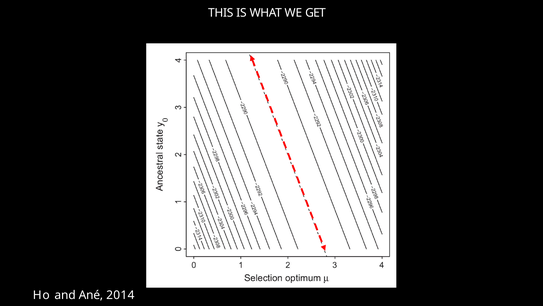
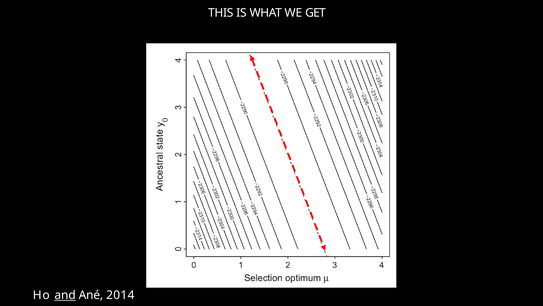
and underline: none -> present (65, 295)
